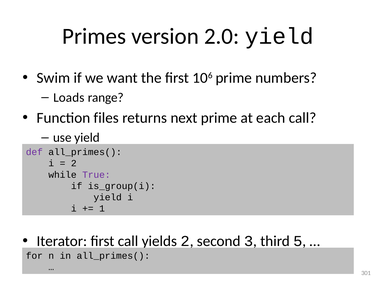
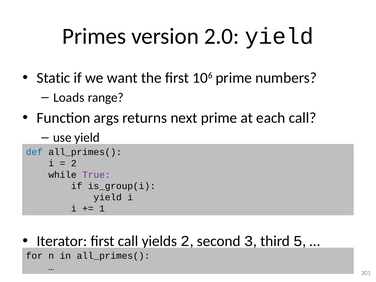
Swim: Swim -> Static (54, 78)
files: files -> args (106, 118)
def colour: purple -> blue (34, 152)
